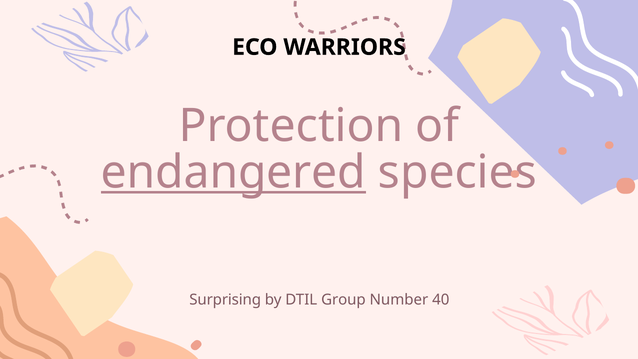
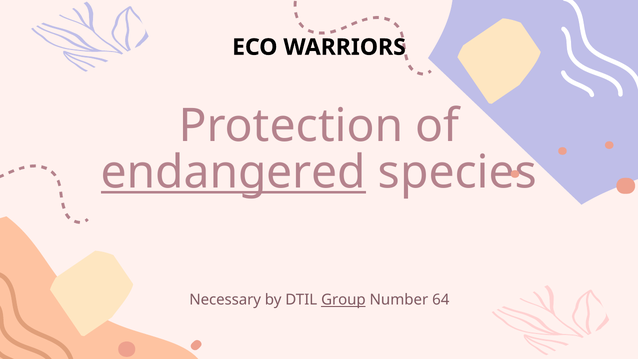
Surprising: Surprising -> Necessary (225, 300)
Group underline: none -> present (343, 300)
40: 40 -> 64 (441, 300)
